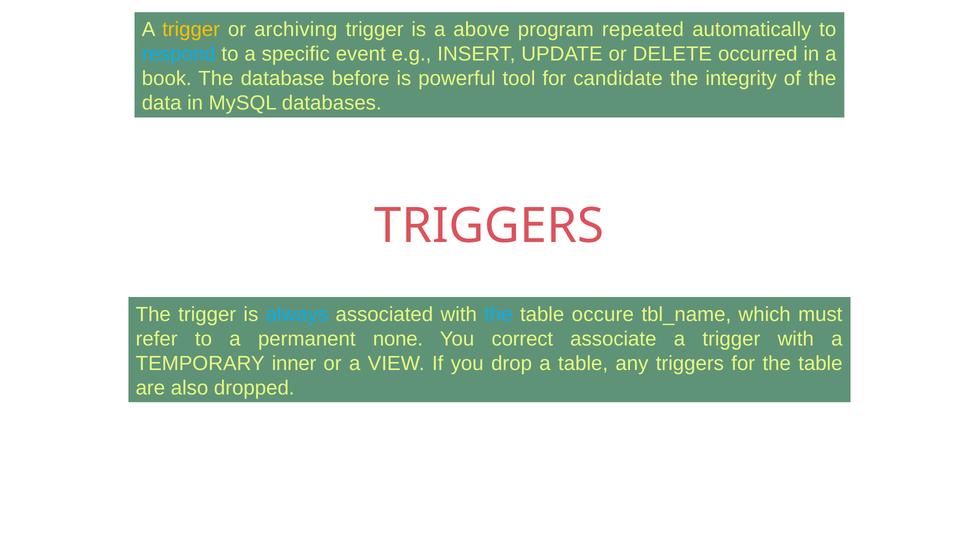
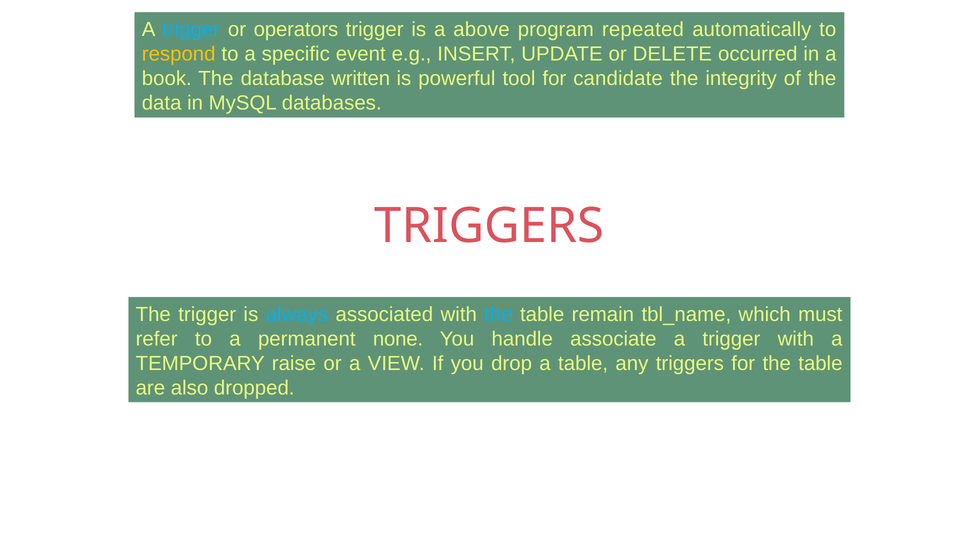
trigger colour: yellow -> light blue (191, 29)
archiving: archiving -> operators (296, 29)
respond colour: light blue -> yellow (179, 54)
before: before -> written (361, 78)
occure: occure -> remain (603, 314)
correct: correct -> handle (522, 339)
inner: inner -> raise (294, 363)
